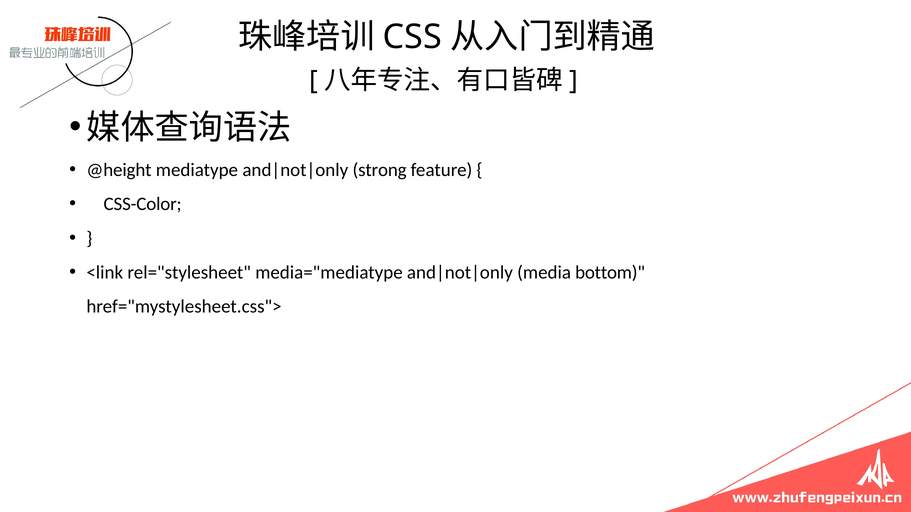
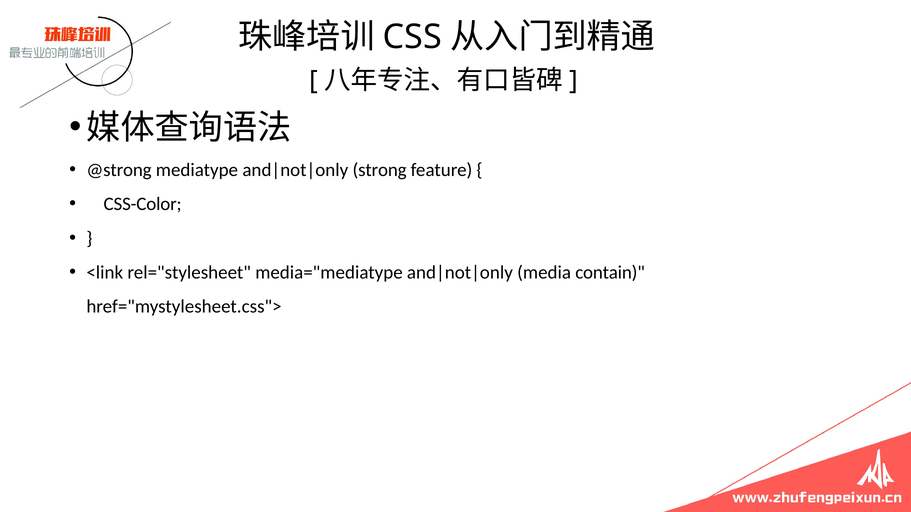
@height: @height -> @strong (119, 170)
bottom: bottom -> contain (610, 273)
